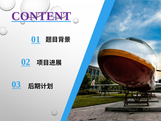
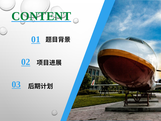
CONTENT colour: purple -> green (41, 16)
